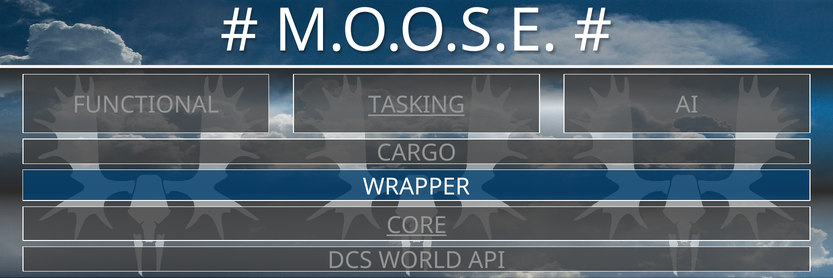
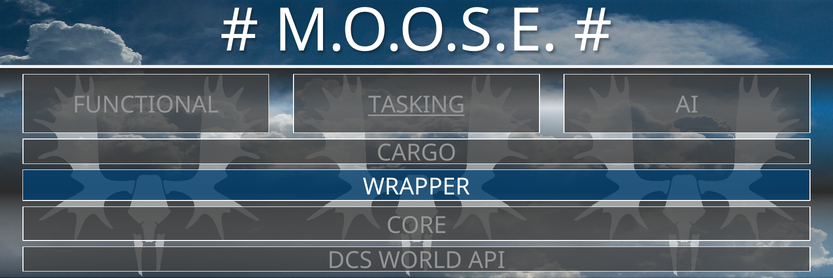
CORE underline: present -> none (417, 225)
